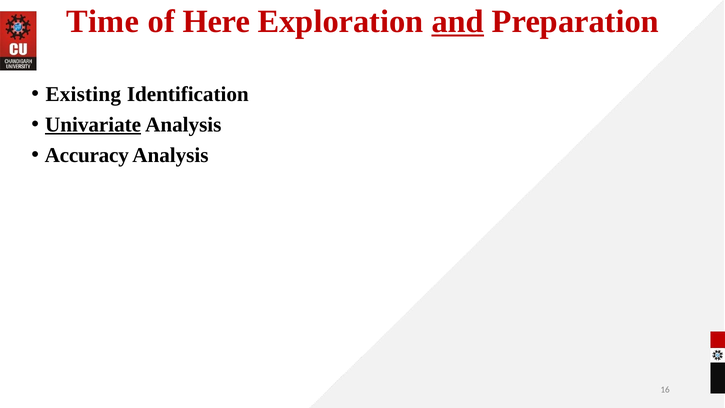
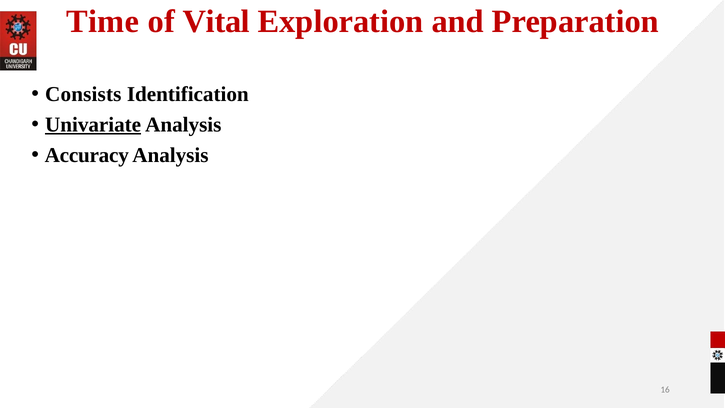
Here: Here -> Vital (216, 21)
and underline: present -> none (458, 21)
Existing: Existing -> Consists (83, 94)
